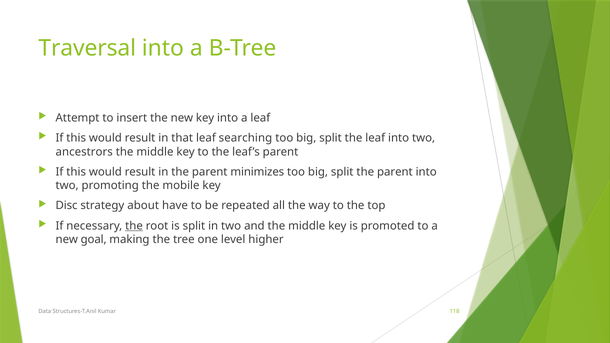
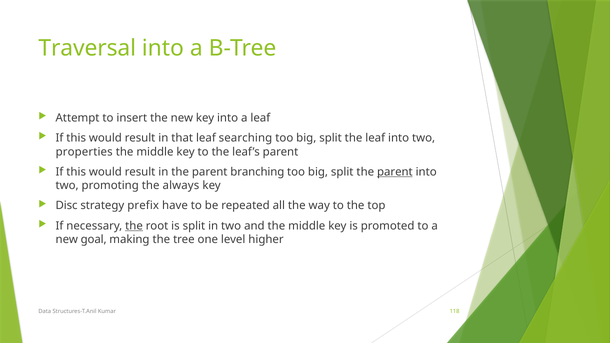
ancestrors: ancestrors -> properties (84, 152)
minimizes: minimizes -> branching (257, 172)
parent underline: none -> present (395, 172)
mobile: mobile -> always (181, 186)
about: about -> prefix (143, 206)
